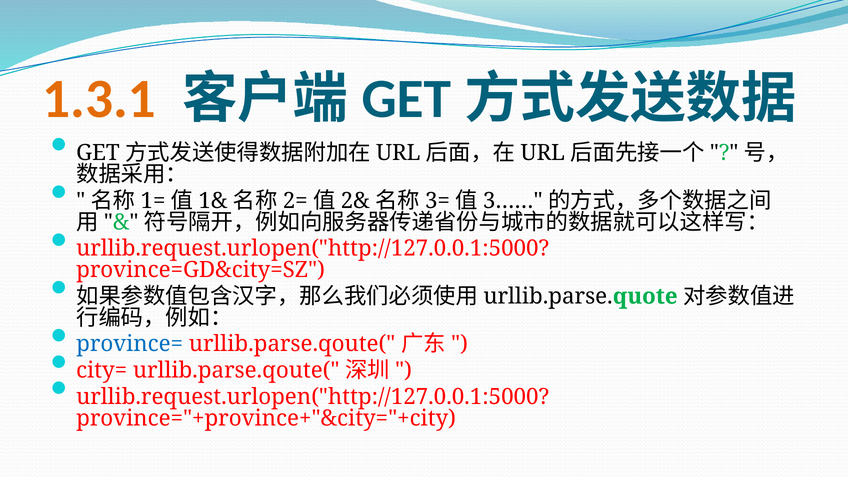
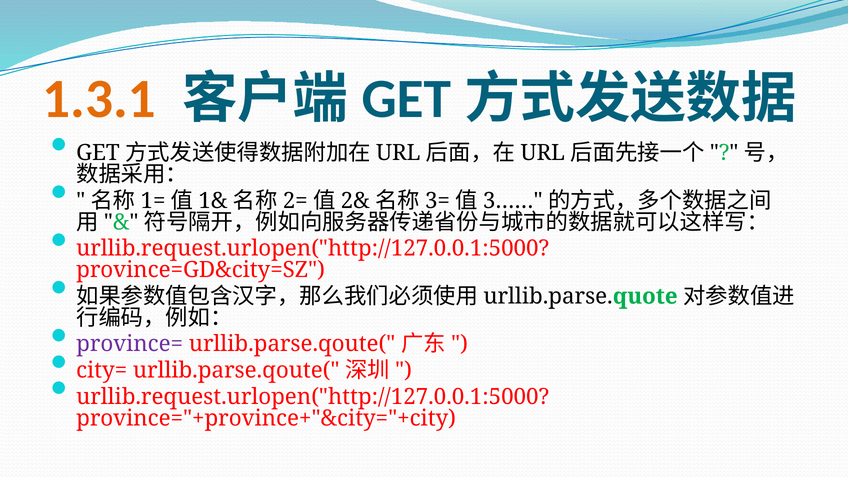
province= colour: blue -> purple (130, 344)
